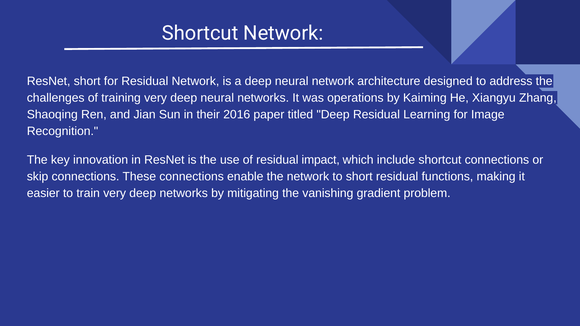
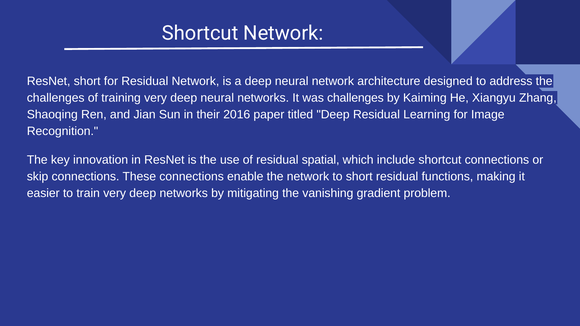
was operations: operations -> challenges (355, 98)
impact: impact -> spatial (321, 160)
